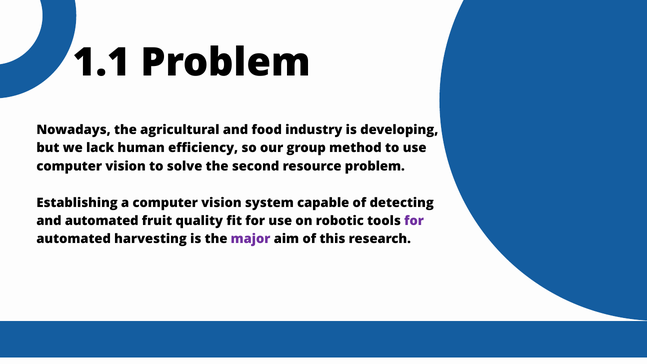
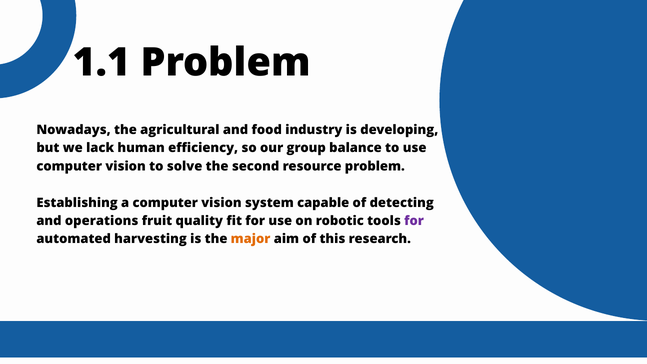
method: method -> balance (355, 148)
and automated: automated -> operations (102, 221)
major colour: purple -> orange (251, 239)
